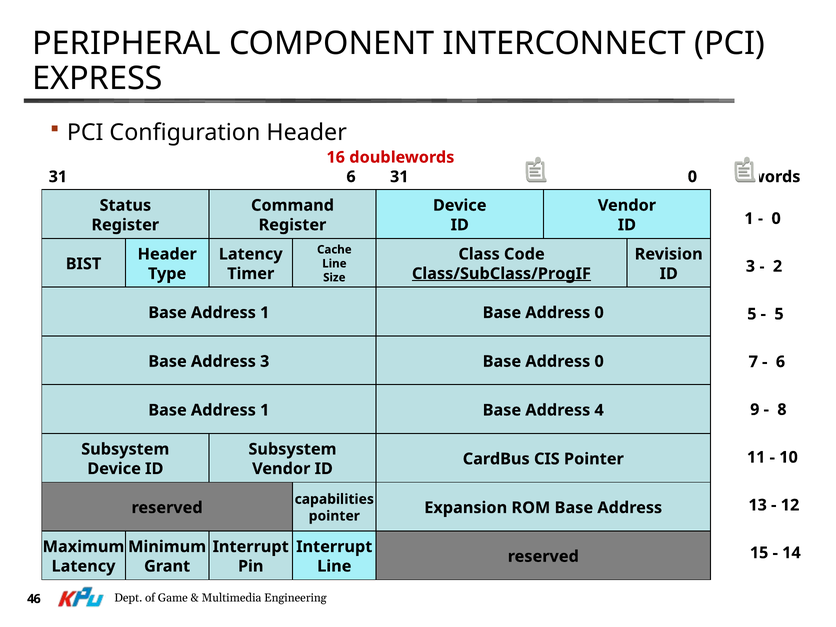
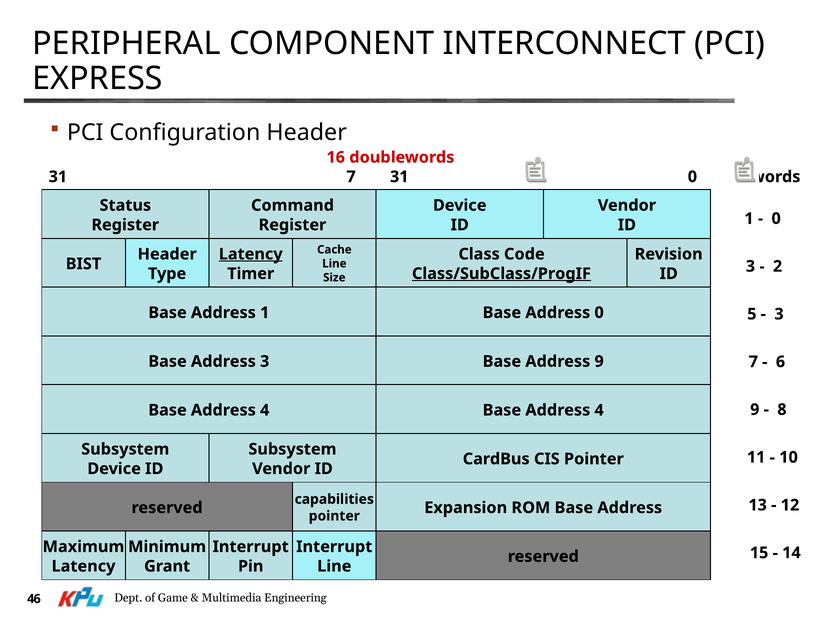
31 6: 6 -> 7 (351, 177)
Latency underline: none -> present (251, 254)
5: 5 -> 3 (779, 314)
0: 0 -> 9 (599, 361)
1: 1 -> 4 (265, 410)
